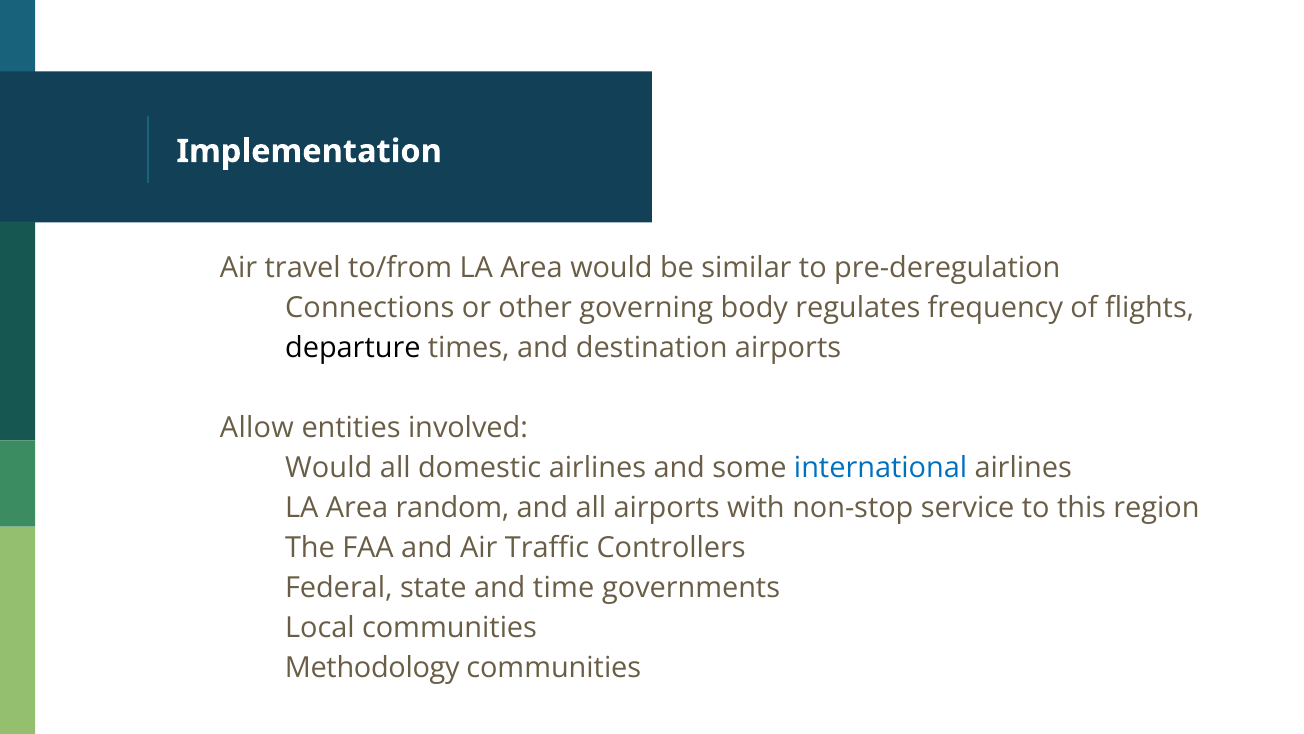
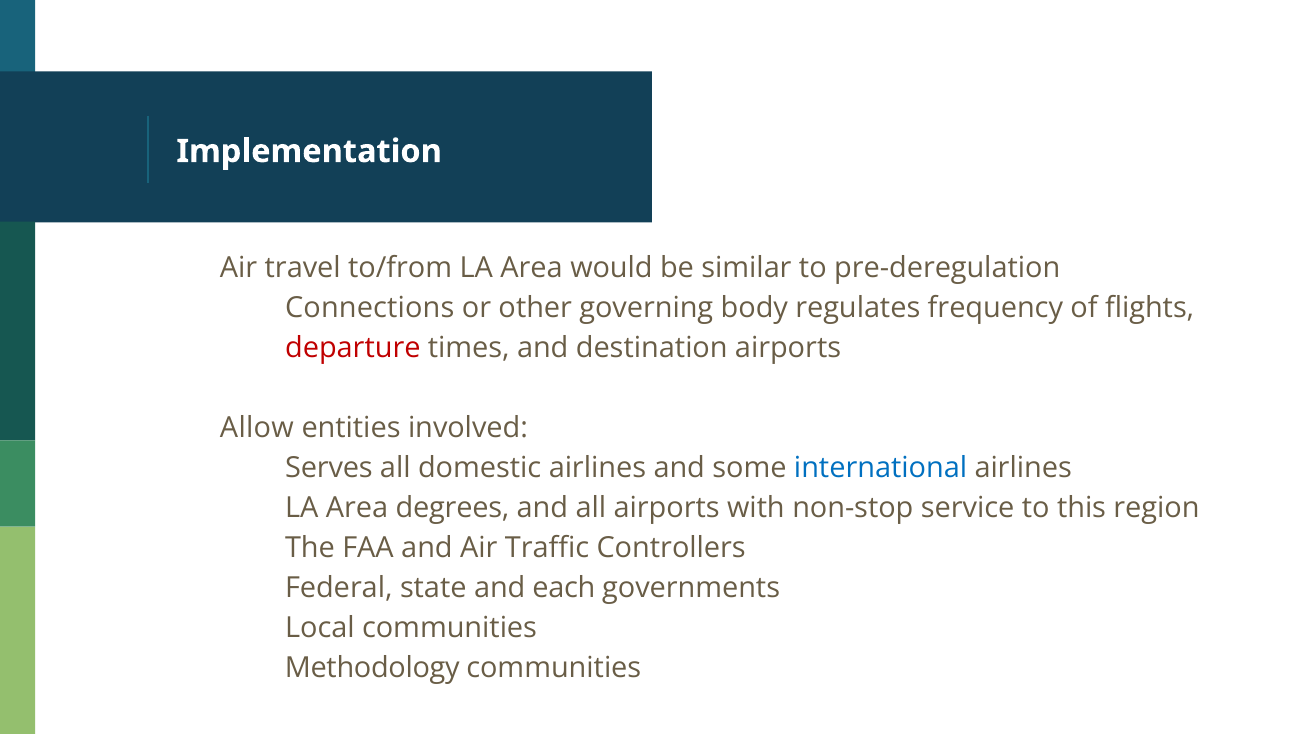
departure colour: black -> red (353, 348)
Would: Would -> Serves (329, 468)
random: random -> degrees (453, 508)
time: time -> each (564, 587)
